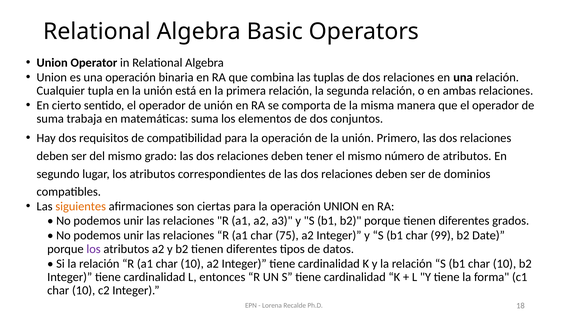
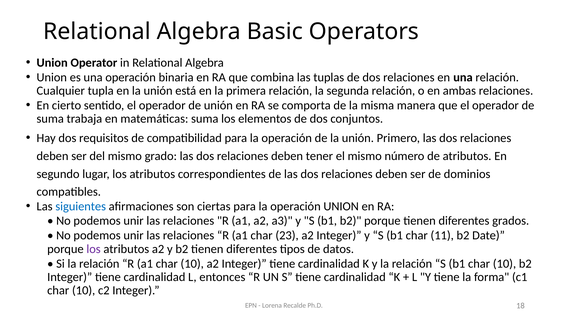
siguientes colour: orange -> blue (81, 206)
75: 75 -> 23 (287, 235)
99: 99 -> 11 (442, 235)
